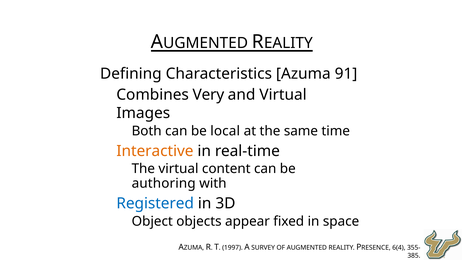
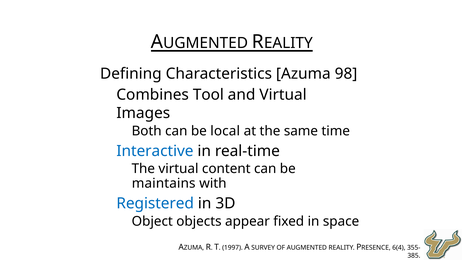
91: 91 -> 98 (346, 74)
Very: Very -> Tool (208, 95)
Interactive colour: orange -> blue (155, 151)
authoring: authoring -> maintains (164, 183)
